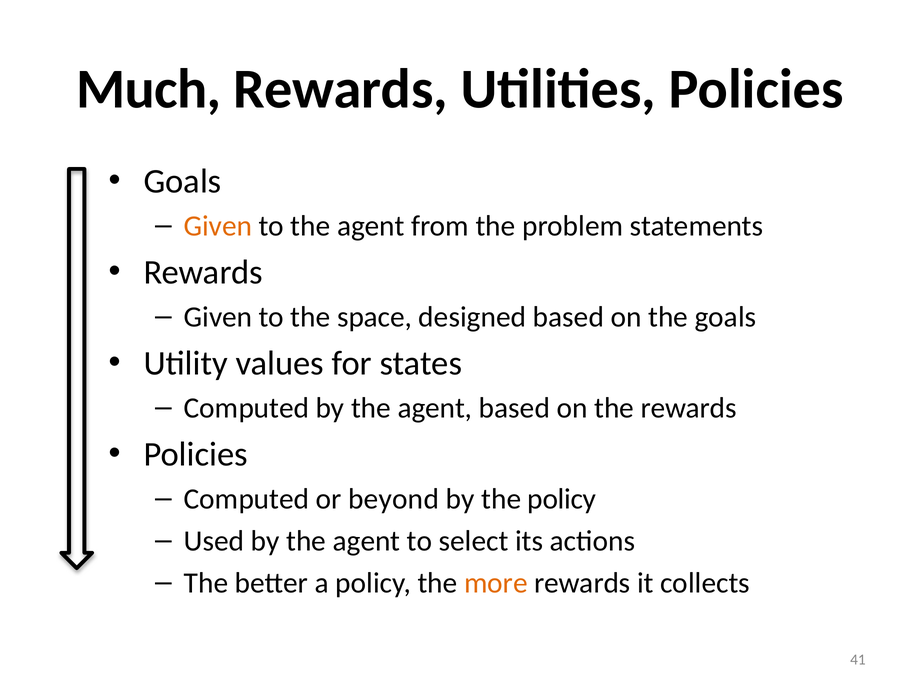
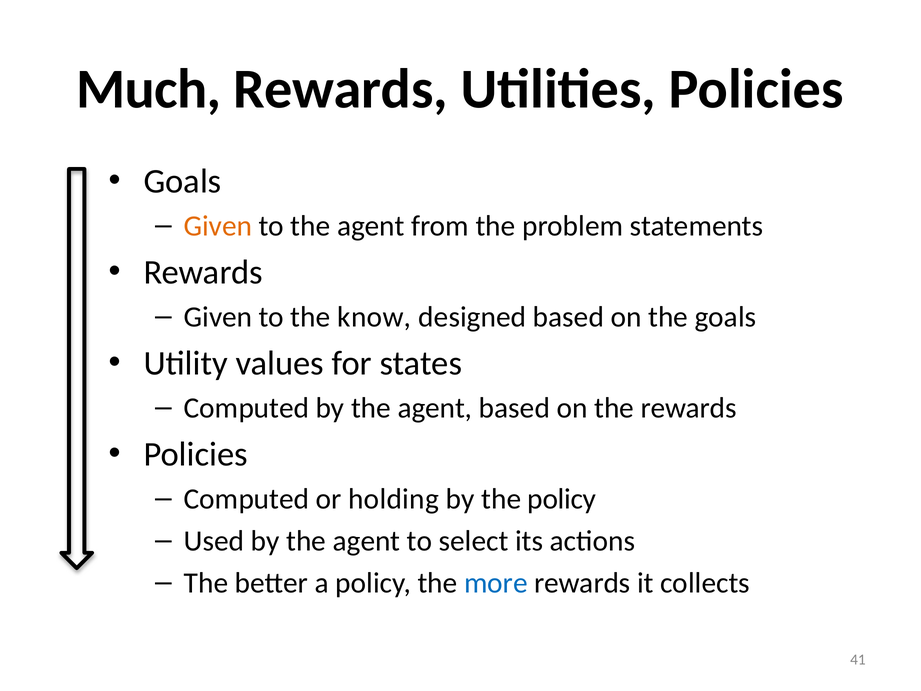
space: space -> know (374, 317)
beyond: beyond -> holding (394, 499)
more colour: orange -> blue (496, 583)
